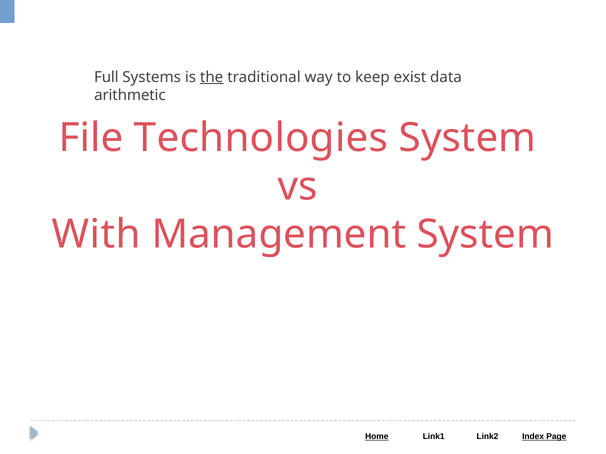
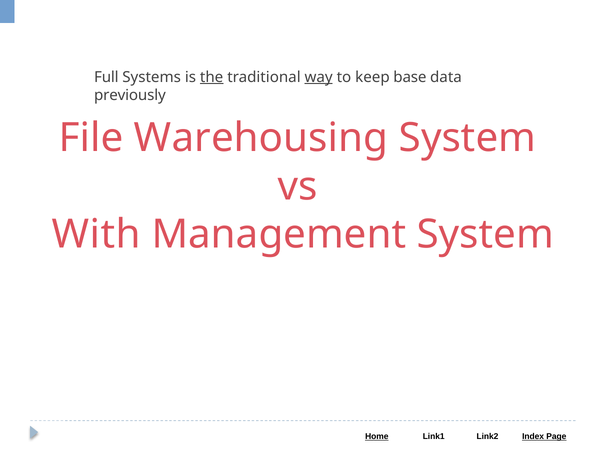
way underline: none -> present (319, 77)
exist: exist -> base (410, 77)
arithmetic: arithmetic -> previously (130, 95)
Technologies: Technologies -> Warehousing (261, 138)
